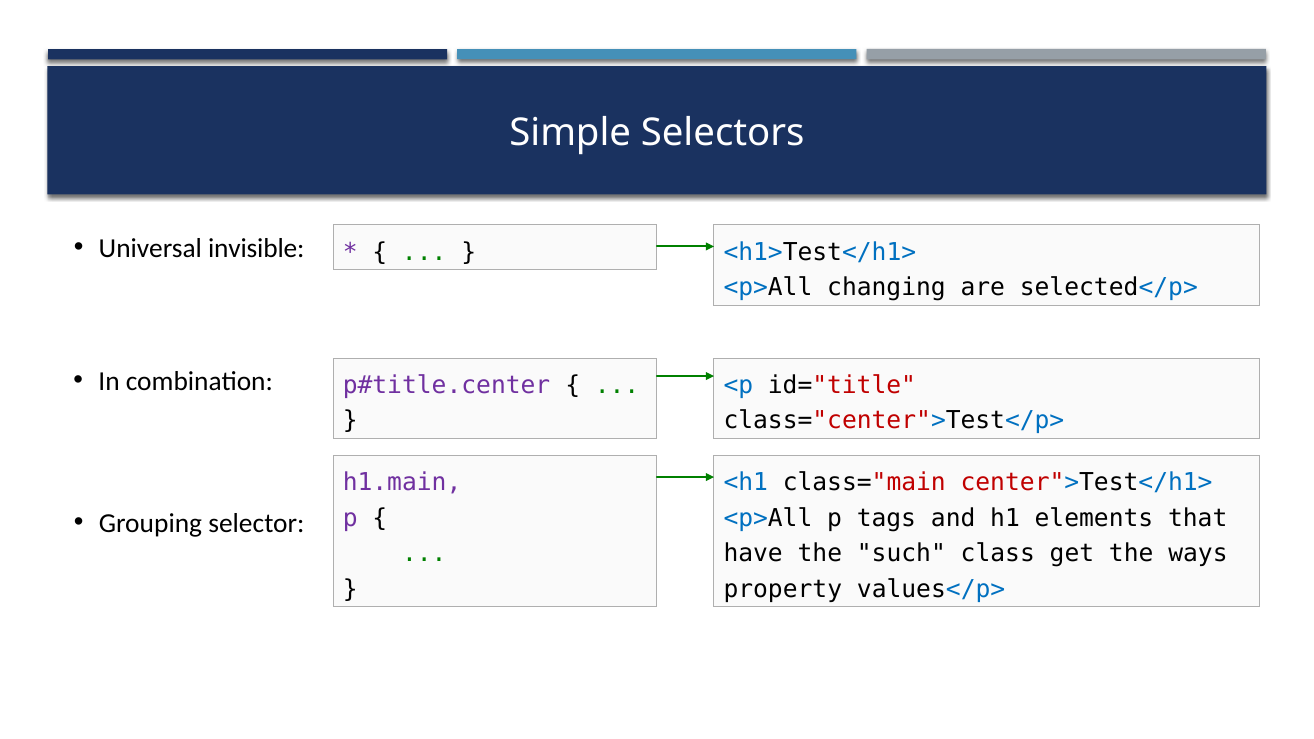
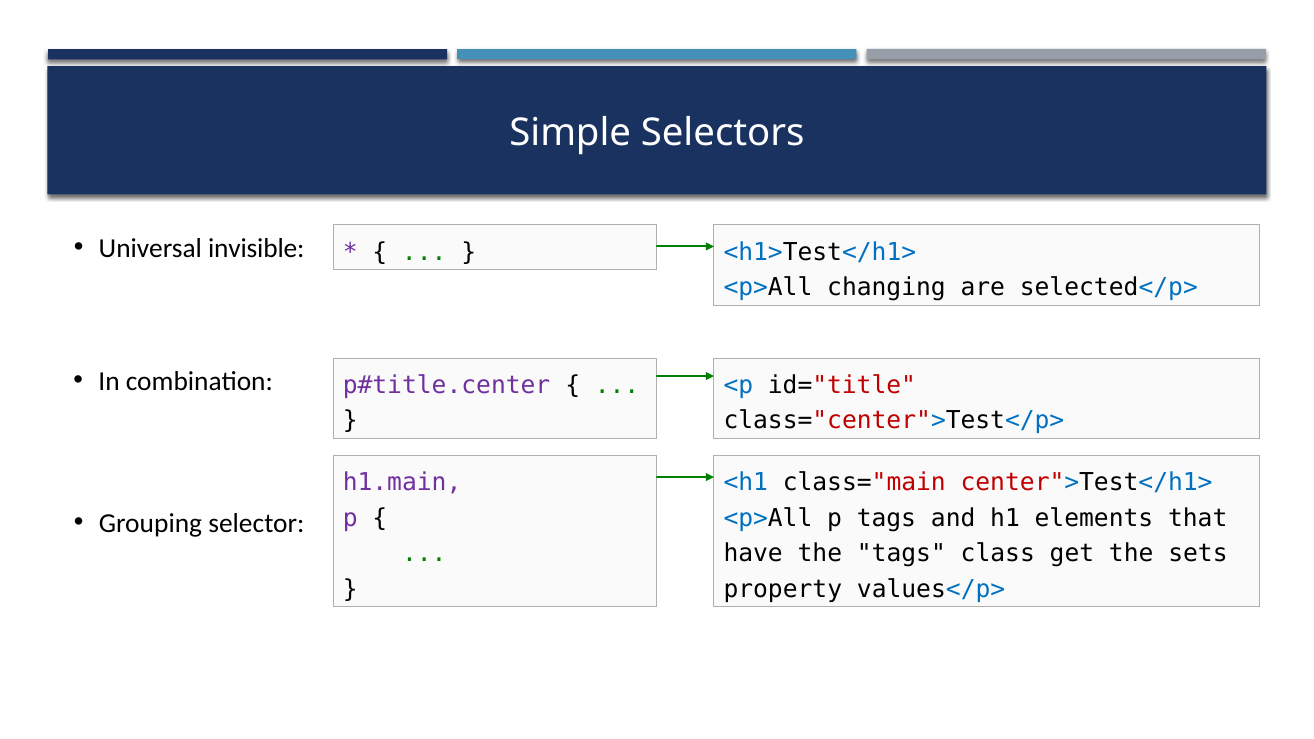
the such: such -> tags (901, 554)
ways: ways -> sets (1198, 554)
